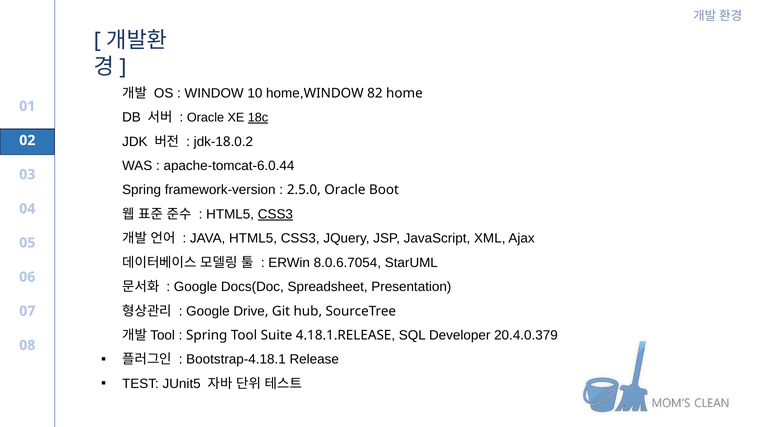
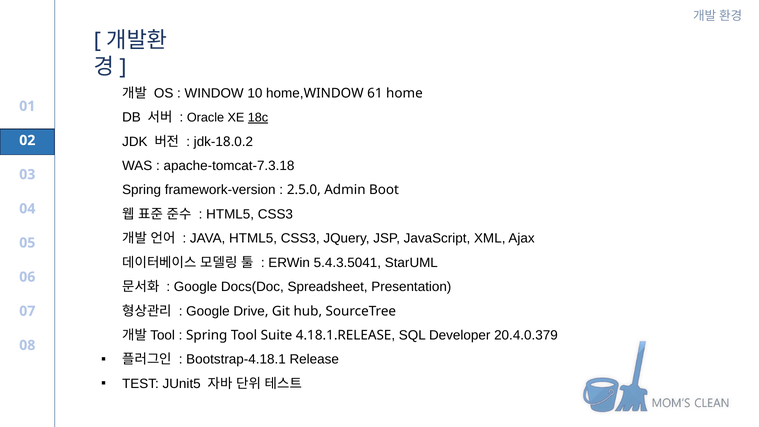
82: 82 -> 61 (375, 93)
apache-tomcat-6.0.44: apache-tomcat-6.0.44 -> apache-tomcat-7.3.18 (229, 166)
2.5.0 Oracle: Oracle -> Admin (345, 190)
CSS3 underline: present -> none (275, 214)
8.0.6.7054: 8.0.6.7054 -> 5.4.3.5041 (347, 263)
